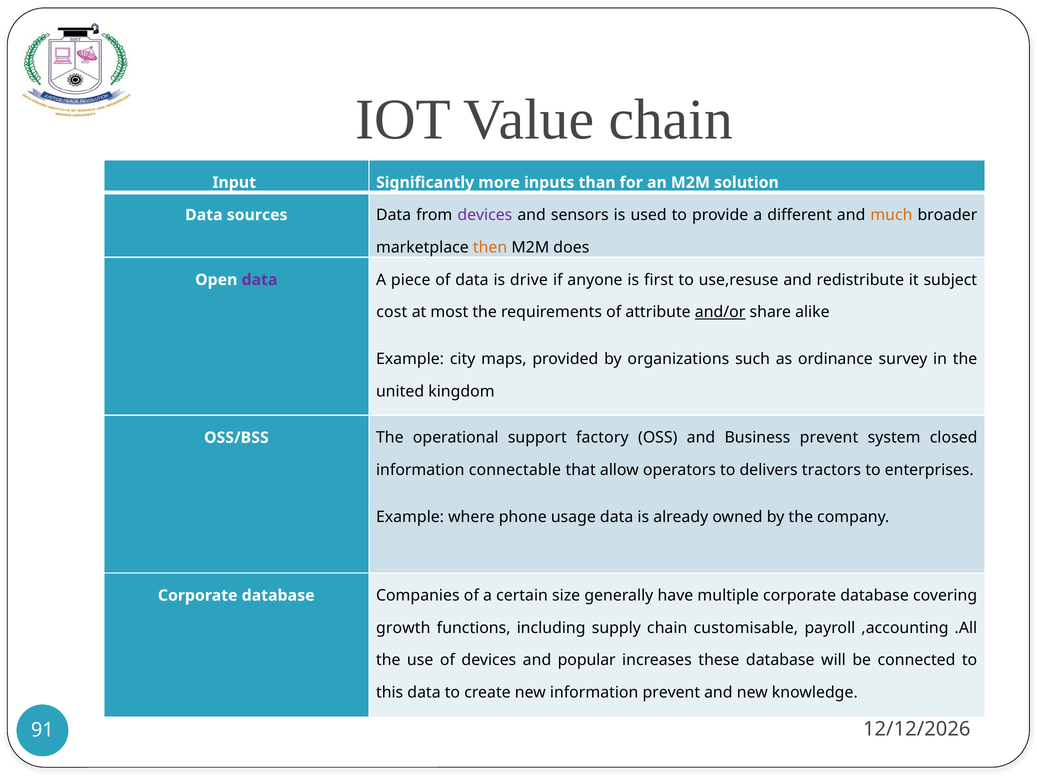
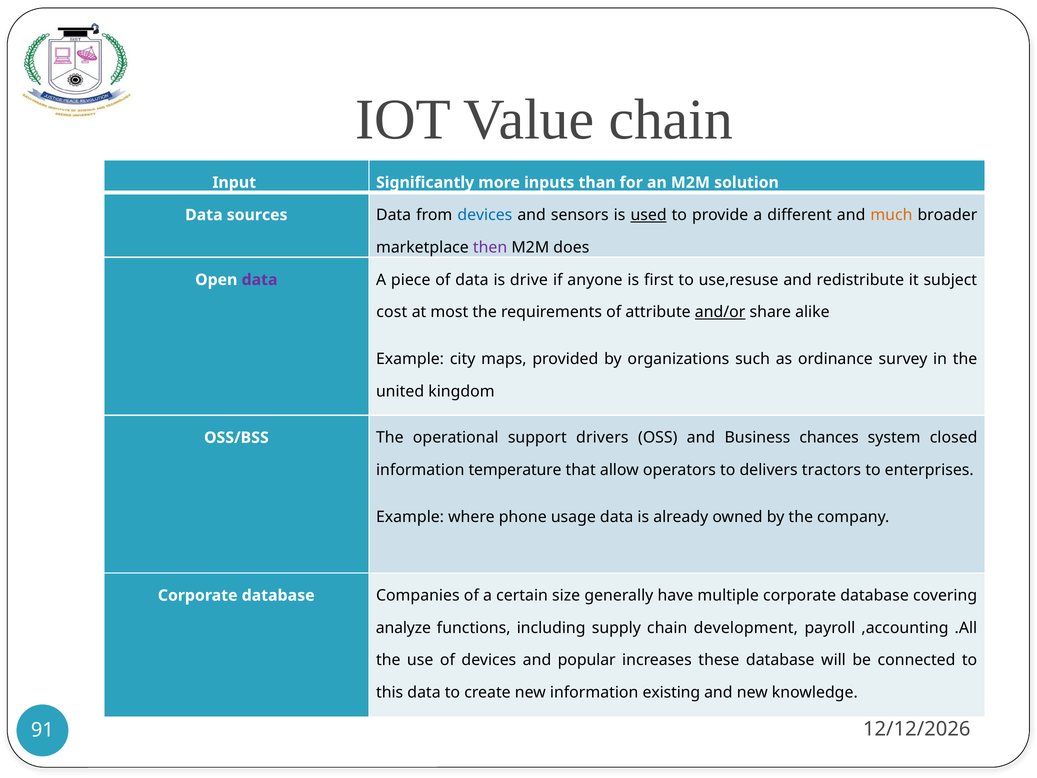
devices colour: purple -> blue (485, 215)
used underline: none -> present (649, 215)
then colour: orange -> purple (490, 247)
factory: factory -> drivers (602, 437)
Business prevent: prevent -> chances (829, 437)
connectable: connectable -> temperature (515, 470)
growth: growth -> analyze (403, 628)
customisable: customisable -> development (746, 628)
information prevent: prevent -> existing (671, 692)
